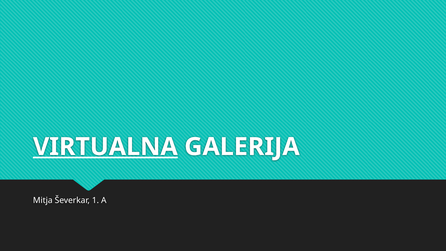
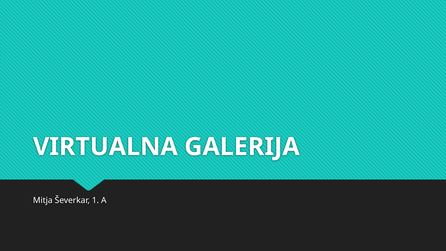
VIRTUALNA underline: present -> none (105, 147)
